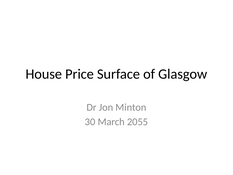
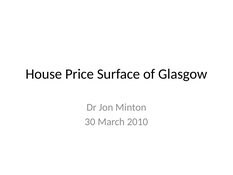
2055: 2055 -> 2010 (138, 122)
